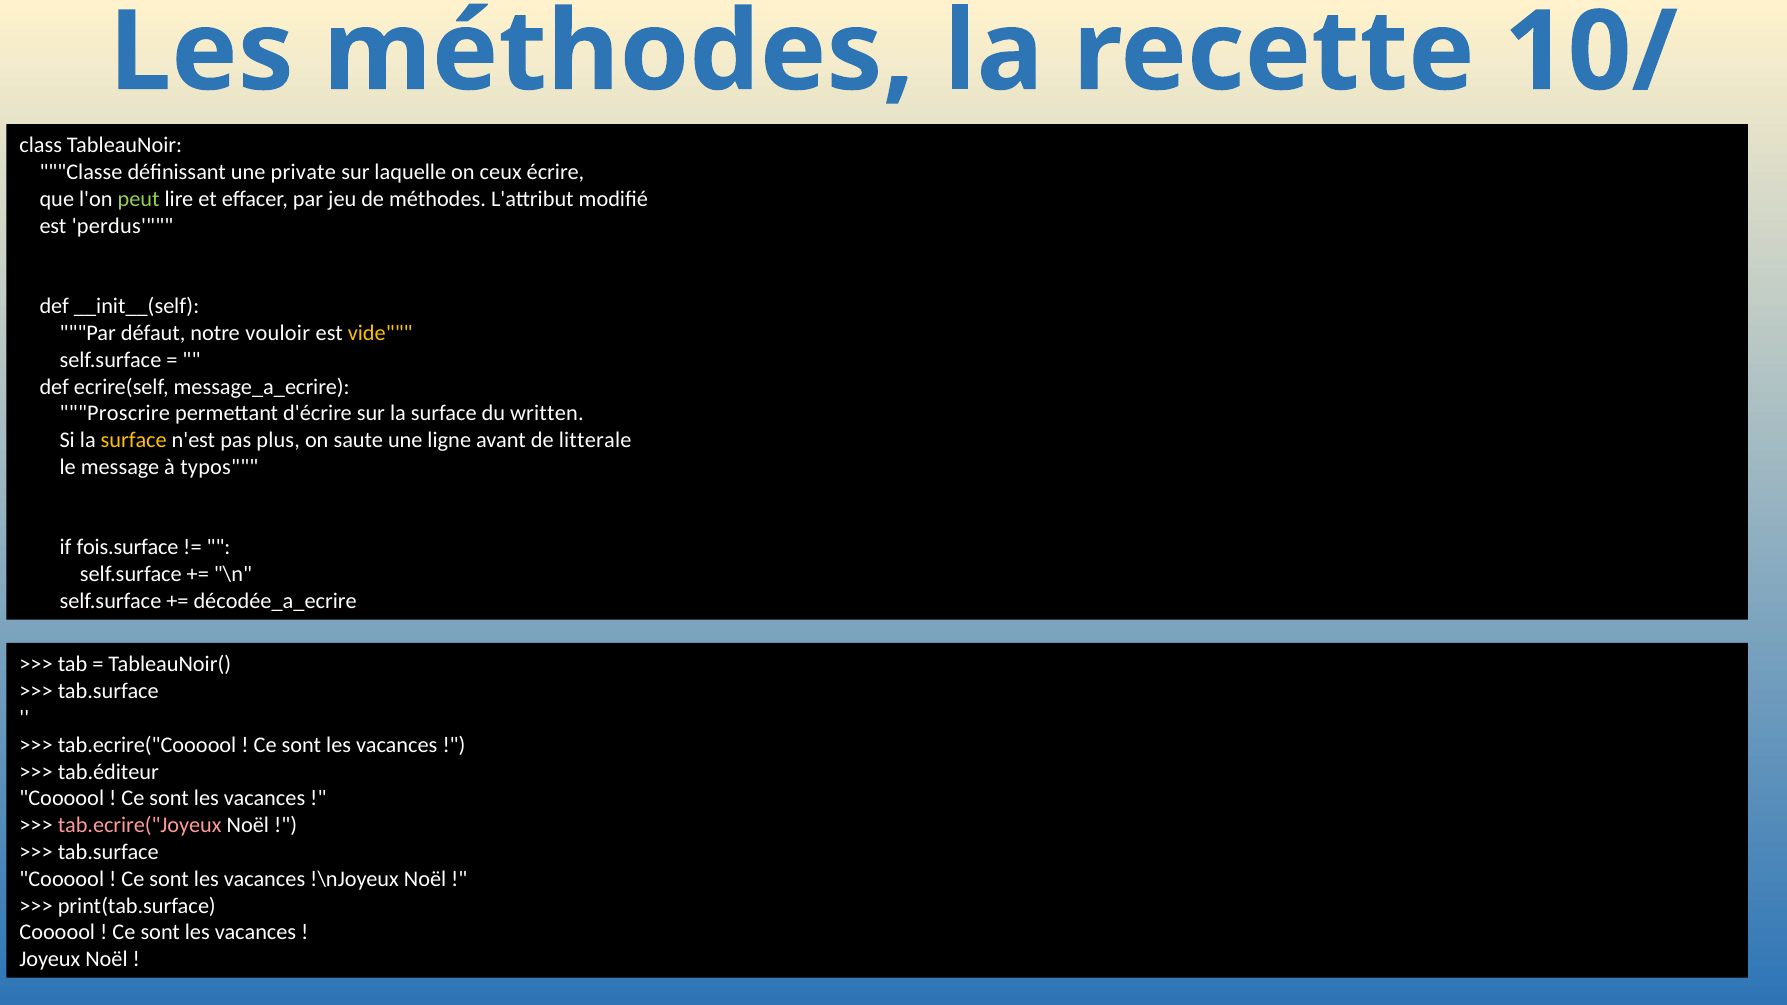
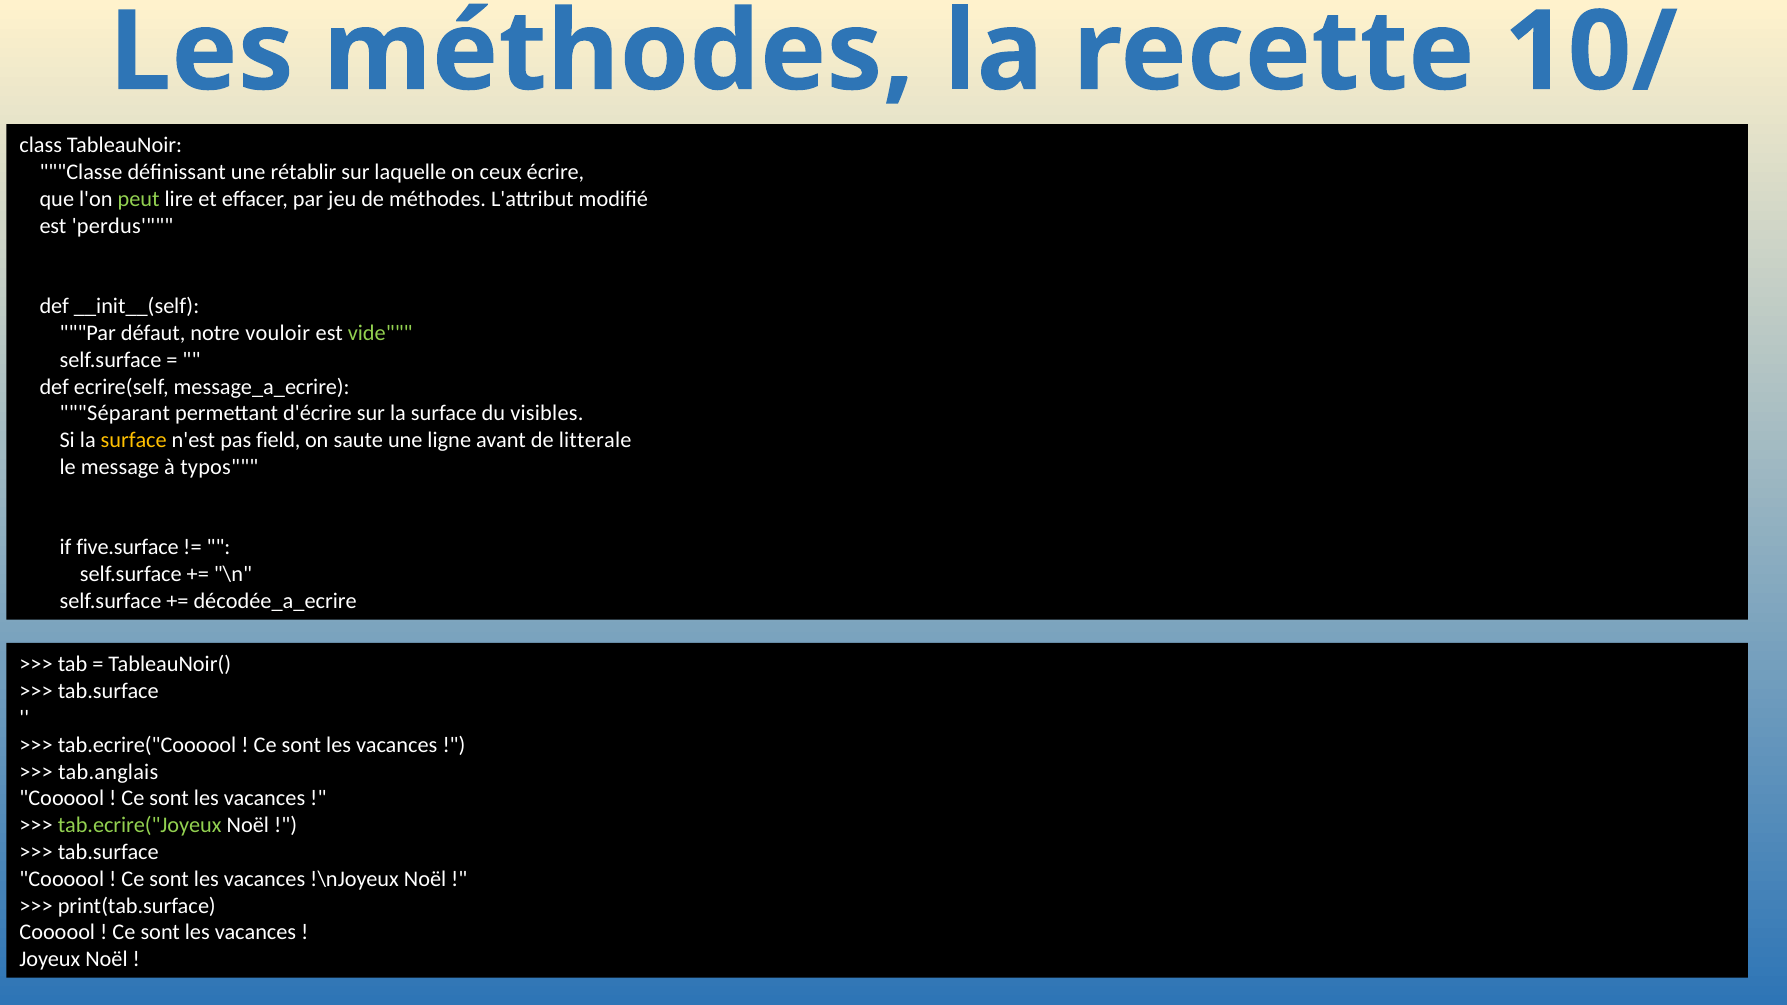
private: private -> rétablir (304, 172)
vide colour: yellow -> light green (380, 333)
Proscrire: Proscrire -> Séparant (115, 414)
written: written -> visibles (547, 414)
plus: plus -> field (278, 441)
fois.surface: fois.surface -> five.surface (128, 548)
tab.éditeur: tab.éditeur -> tab.anglais (108, 772)
tab.ecrire("Joyeux colour: pink -> light green (140, 825)
